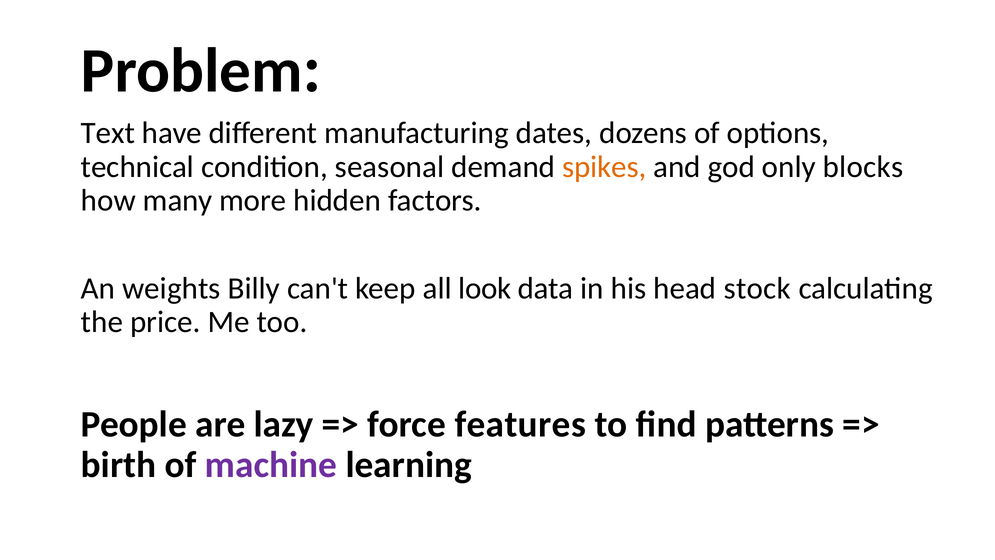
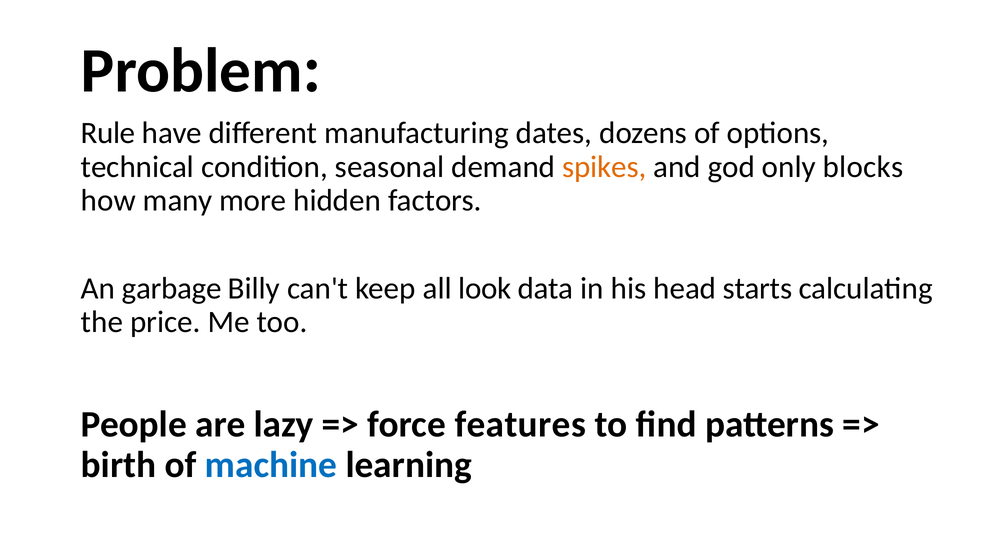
Text: Text -> Rule (108, 133)
weights: weights -> garbage (172, 288)
stock: stock -> starts (758, 288)
machine colour: purple -> blue (271, 464)
